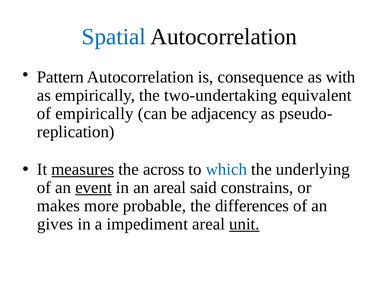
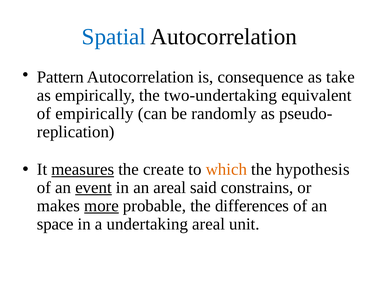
with: with -> take (340, 77)
adjacency: adjacency -> randomly (224, 114)
across: across -> create (164, 170)
which colour: blue -> orange (226, 170)
underlying: underlying -> hypothesis (313, 170)
more underline: none -> present (101, 206)
gives: gives -> space (55, 224)
impediment: impediment -> undertaking (147, 224)
unit underline: present -> none (244, 224)
